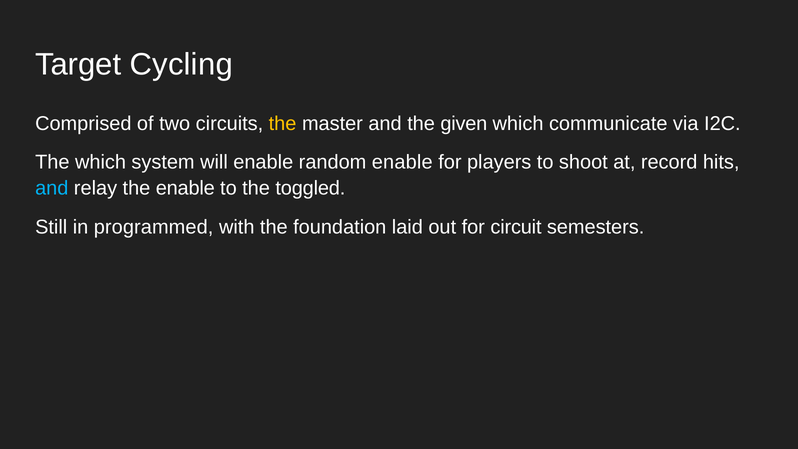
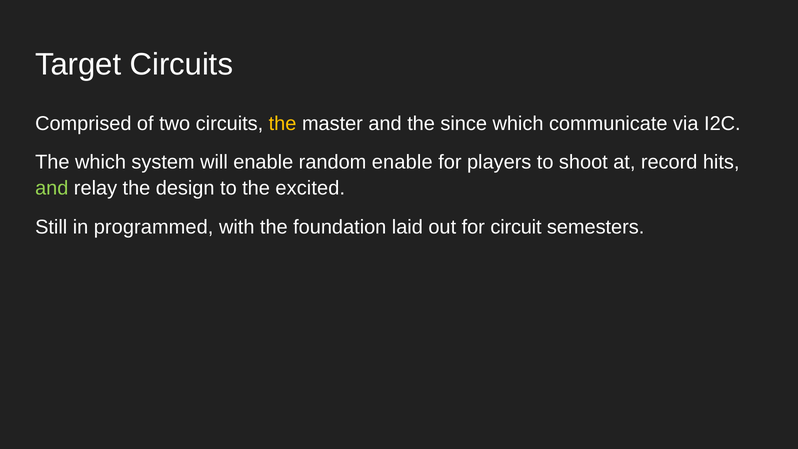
Target Cycling: Cycling -> Circuits (181, 65)
given: given -> since (464, 123)
and colour: light blue -> light green (52, 188)
the enable: enable -> design (185, 188)
toggled: toggled -> excited (310, 188)
